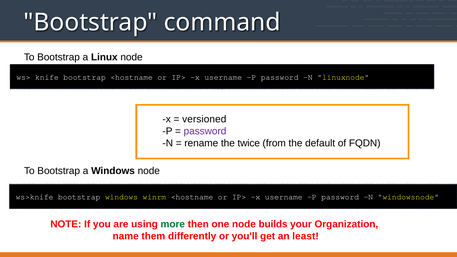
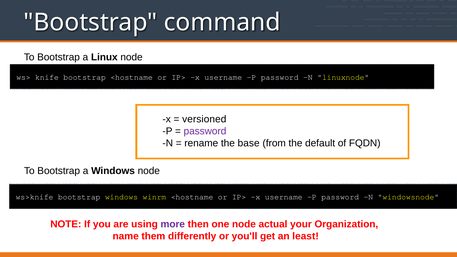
twice: twice -> base (249, 143)
more colour: green -> purple (173, 224)
builds: builds -> actual (273, 224)
